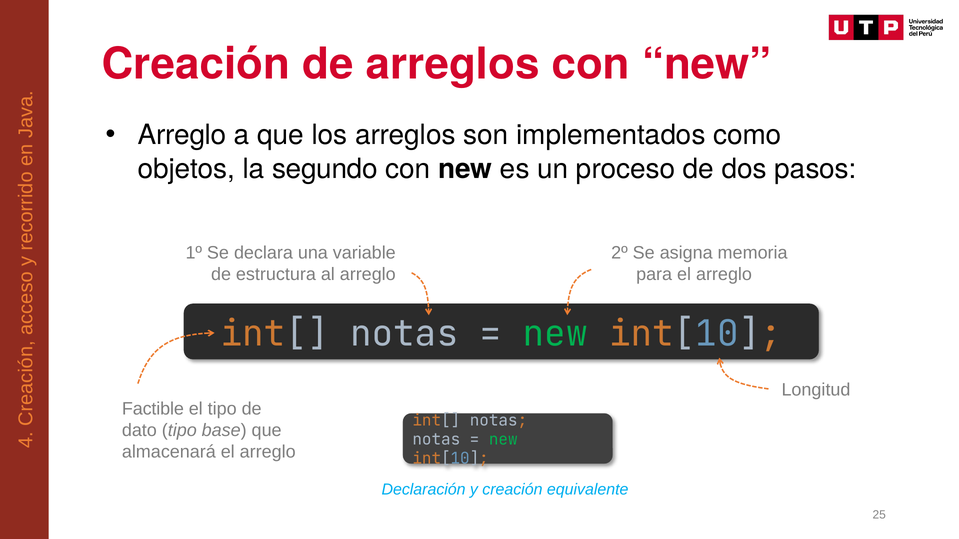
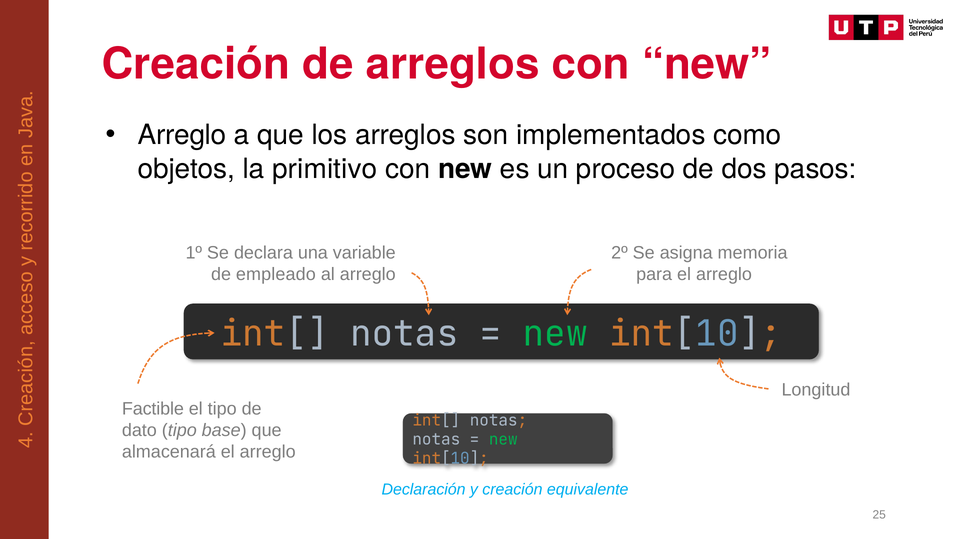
segundo: segundo -> primitivo (325, 169)
estructura: estructura -> empleado (276, 275)
